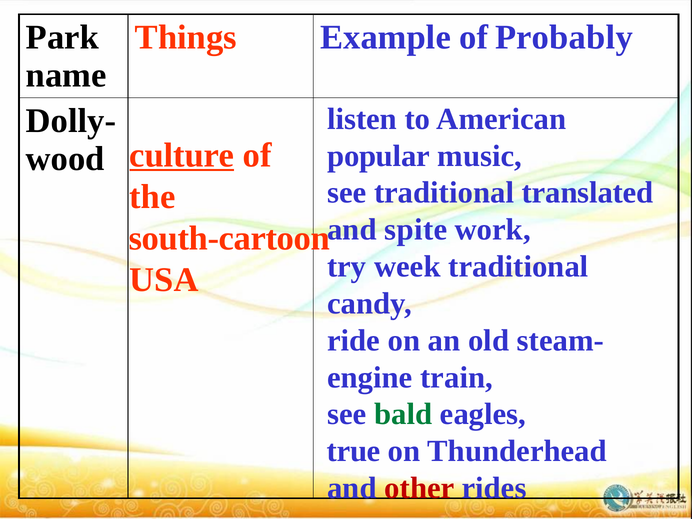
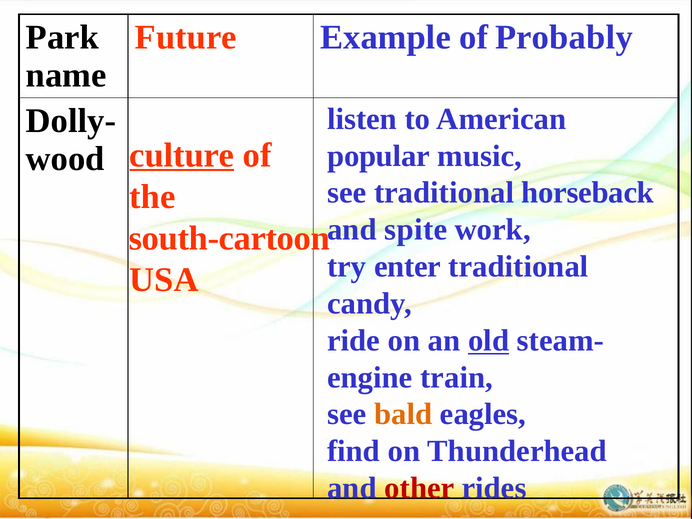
Things: Things -> Future (186, 37)
translated: translated -> horseback (588, 193)
week: week -> enter (408, 267)
old underline: none -> present (489, 340)
bald colour: green -> orange (403, 414)
true: true -> find (354, 451)
